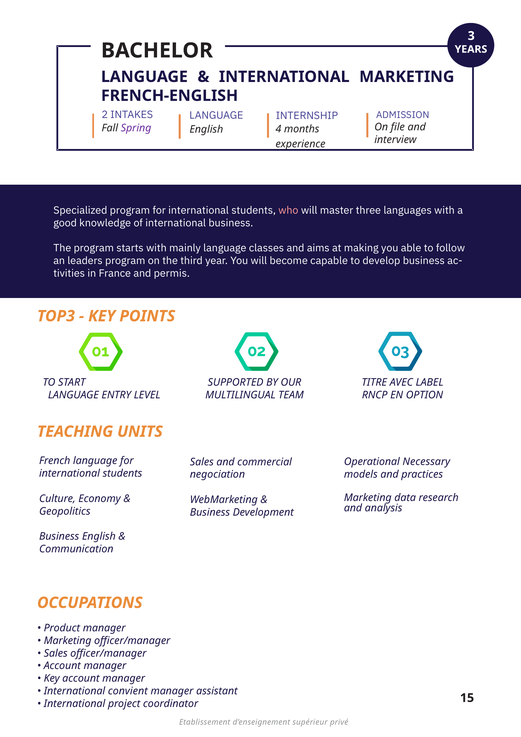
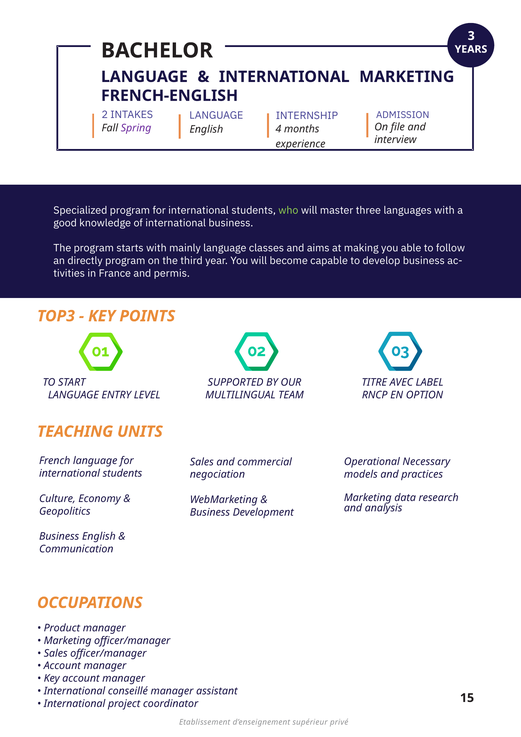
who colour: pink -> light green (288, 210)
leaders: leaders -> directly (85, 261)
convient: convient -> conseillé (128, 691)
